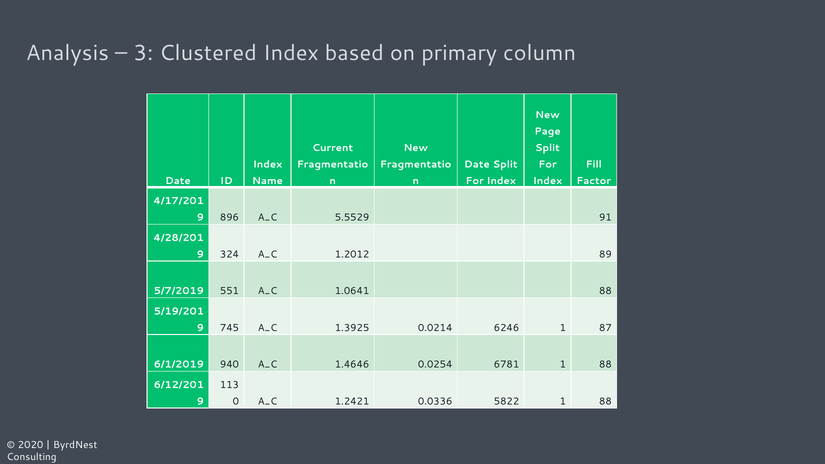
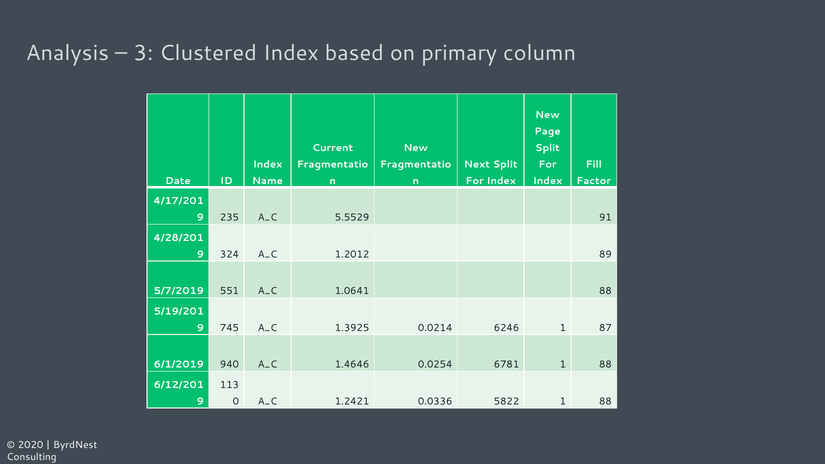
Date: Date -> Next (477, 164)
896: 896 -> 235 (229, 218)
